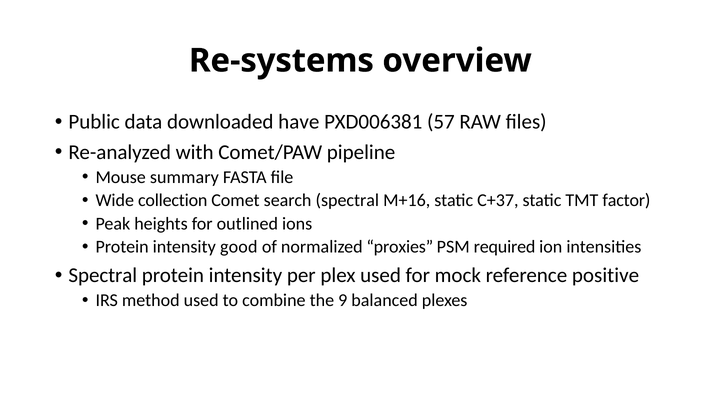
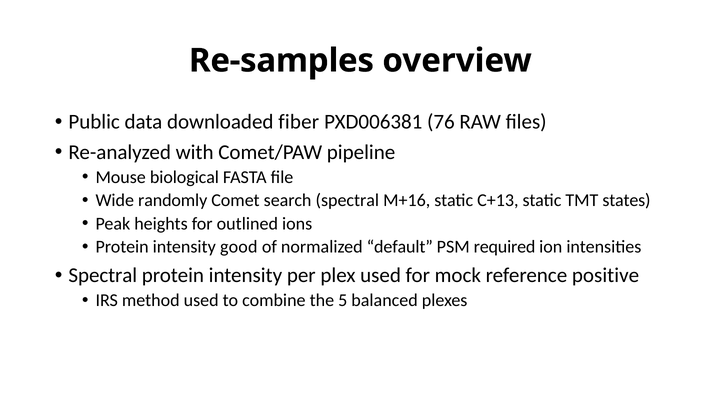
Re-systems: Re-systems -> Re-samples (281, 61)
have: have -> fiber (299, 122)
57: 57 -> 76 (441, 122)
summary: summary -> biological (184, 177)
collection: collection -> randomly (173, 200)
C+37: C+37 -> C+13 (498, 200)
factor: factor -> states (626, 200)
proxies: proxies -> default (400, 247)
9: 9 -> 5 (343, 300)
